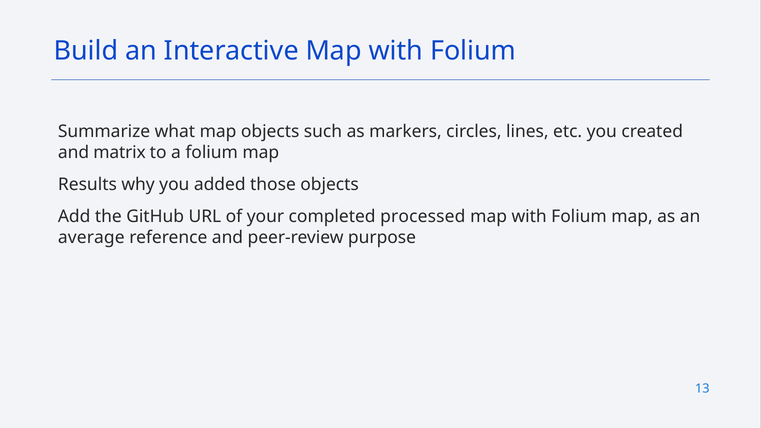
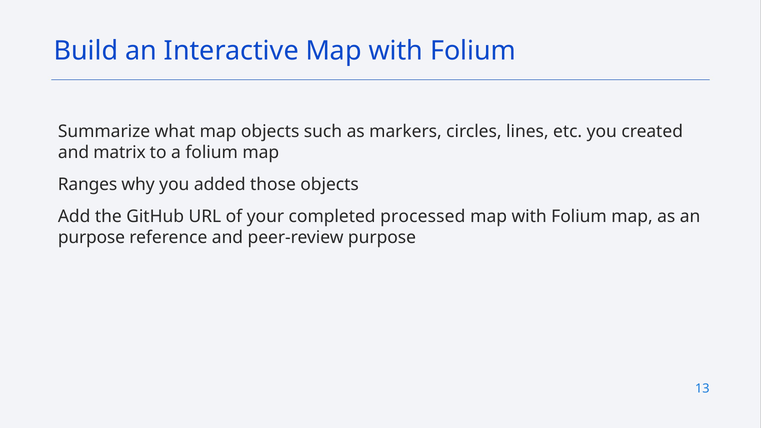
Results: Results -> Ranges (88, 184)
average: average -> purpose (91, 237)
